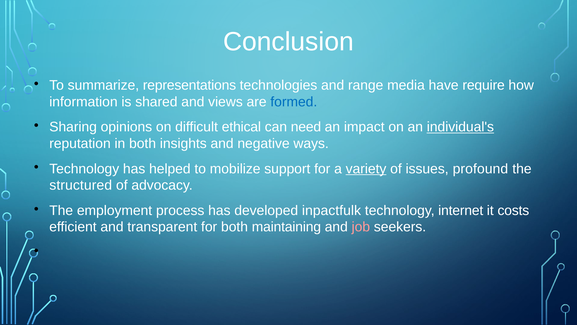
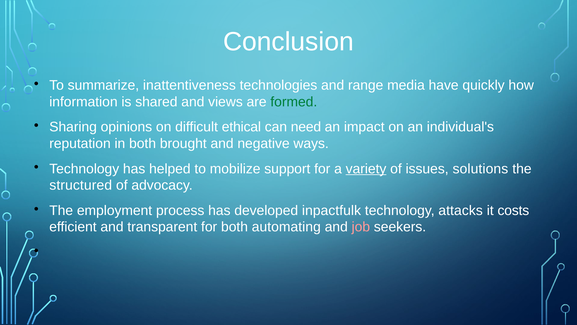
representations: representations -> inattentiveness (189, 85)
require: require -> quickly (484, 85)
formed colour: blue -> green (294, 102)
individual's underline: present -> none (460, 127)
insights: insights -> brought (183, 143)
profound: profound -> solutions (480, 169)
internet: internet -> attacks (461, 210)
maintaining: maintaining -> automating (286, 227)
